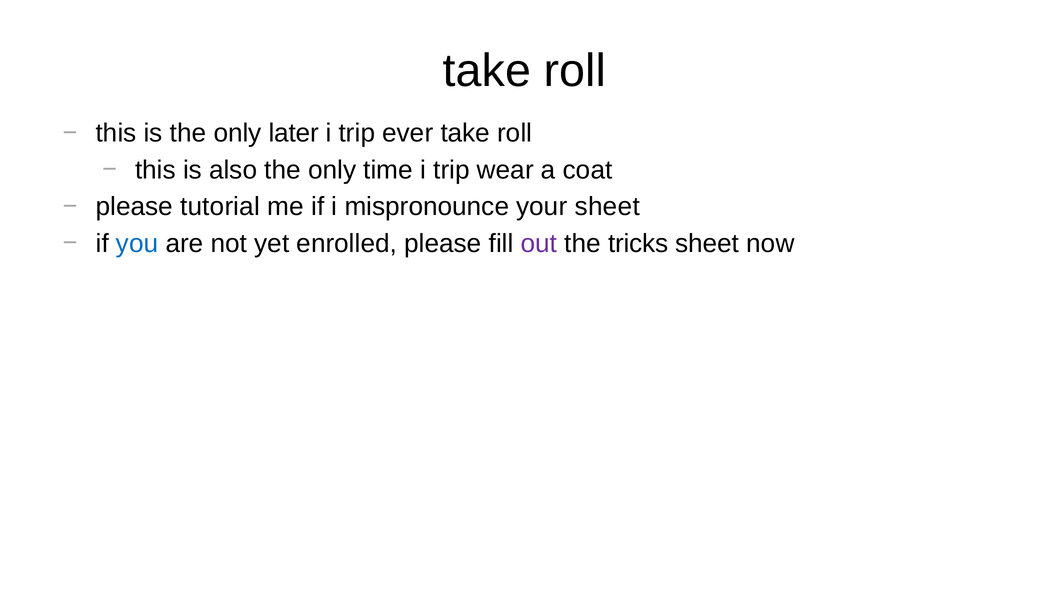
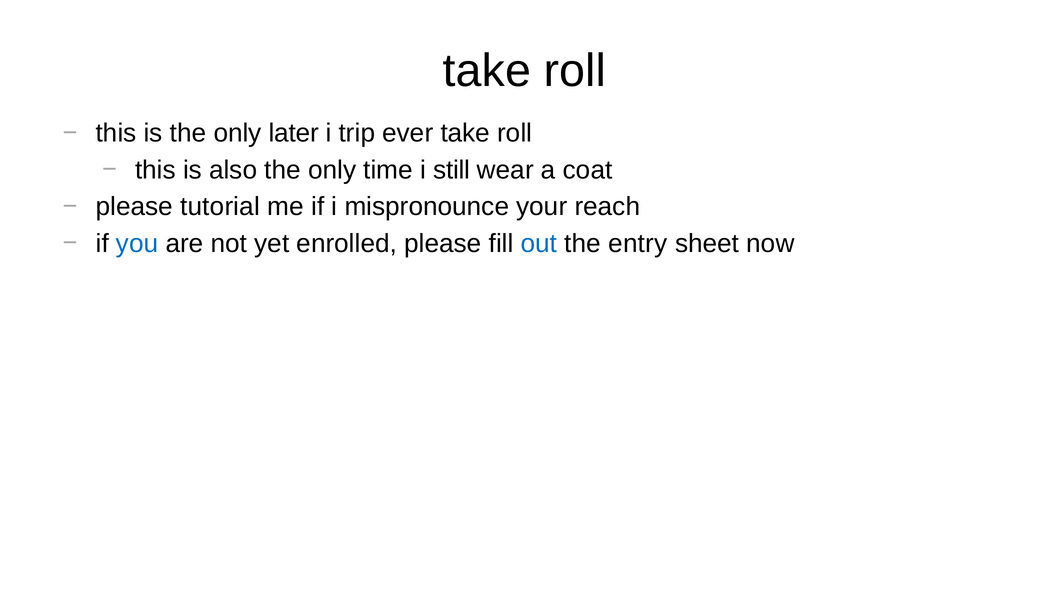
time i trip: trip -> still (452, 170)
your sheet: sheet -> reach (607, 207)
out colour: purple -> blue (539, 243)
tricks: tricks -> entry (638, 243)
